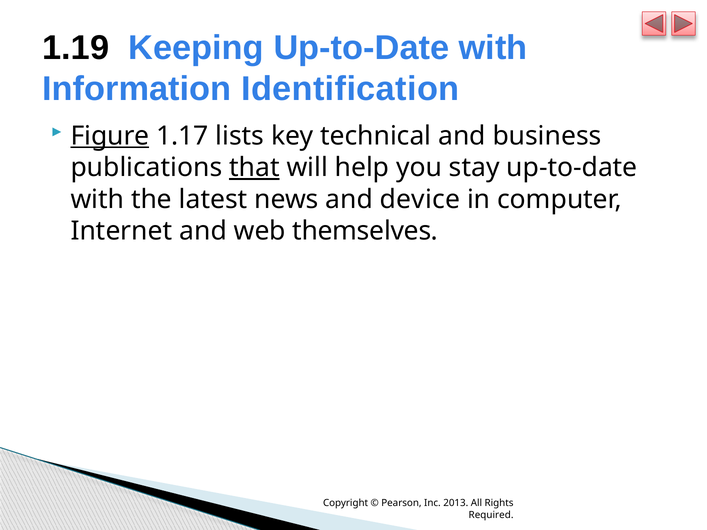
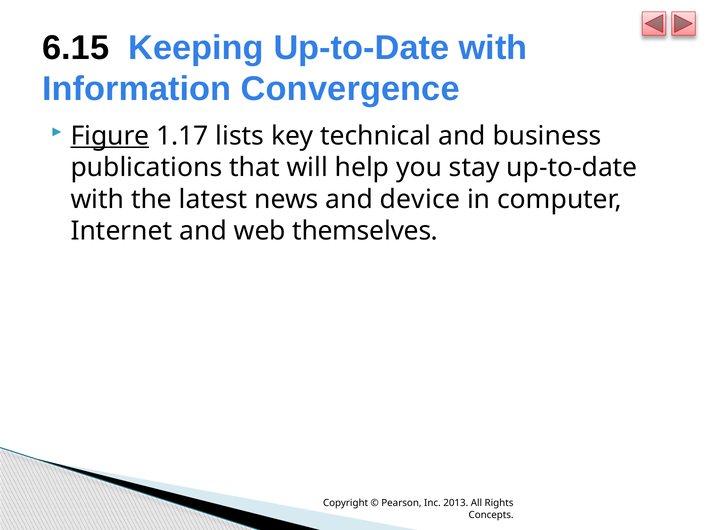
1.19: 1.19 -> 6.15 (76, 48)
Identification: Identification -> Convergence (350, 89)
that underline: present -> none (254, 168)
Required: Required -> Concepts (491, 515)
